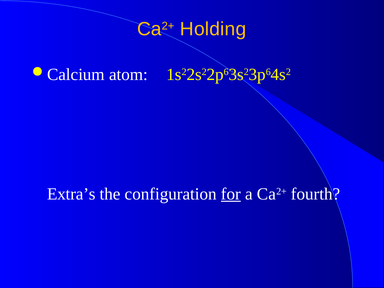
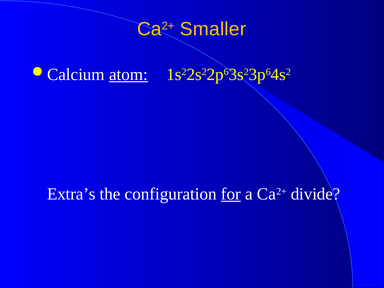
Holding: Holding -> Smaller (213, 29)
atom underline: none -> present (129, 74)
fourth: fourth -> divide (316, 194)
